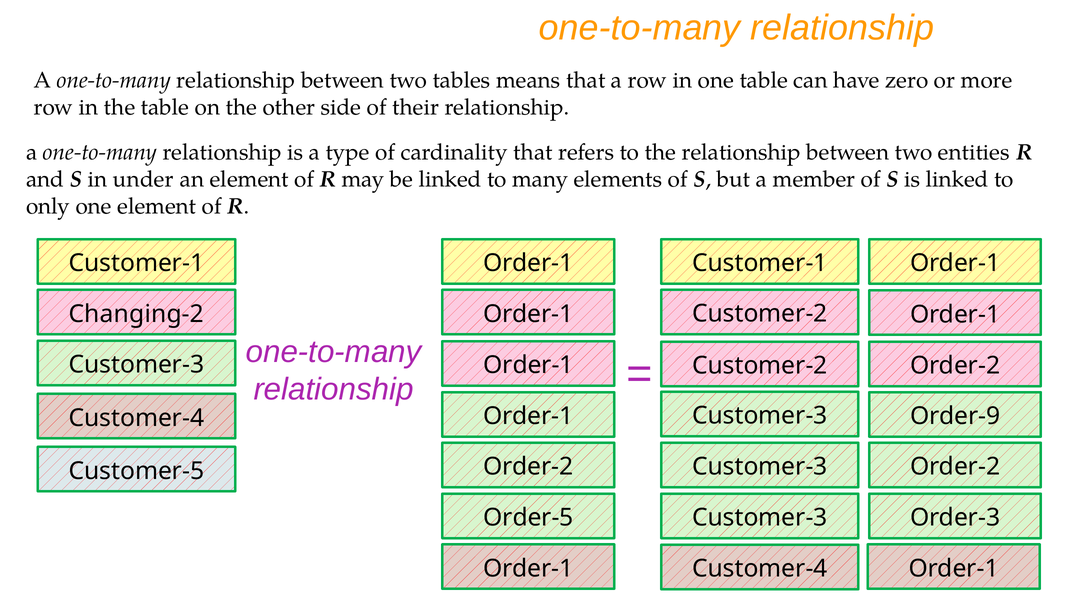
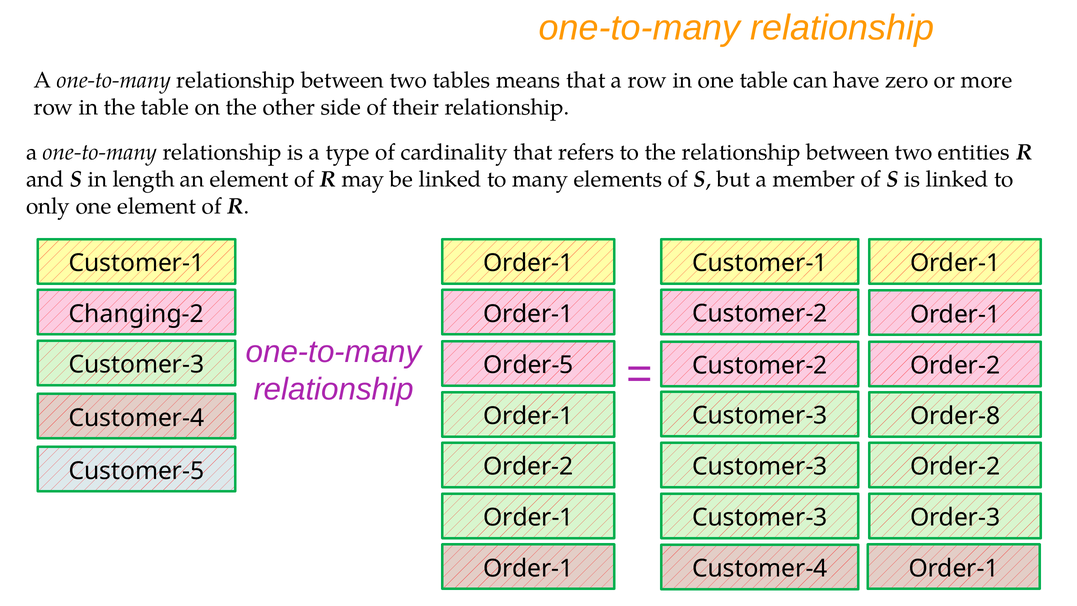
under: under -> length (144, 179)
Order-1: Order-1 -> Order-5 (528, 365)
Order-9: Order-9 -> Order-8 (955, 416)
Order-5: Order-5 -> Order-1 (528, 517)
